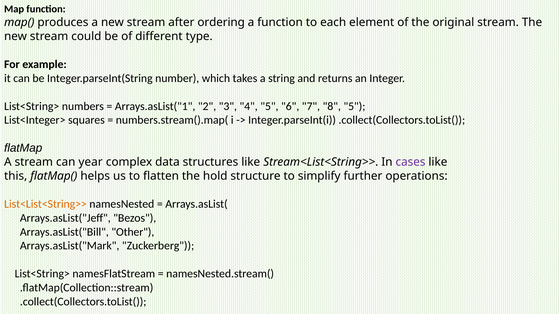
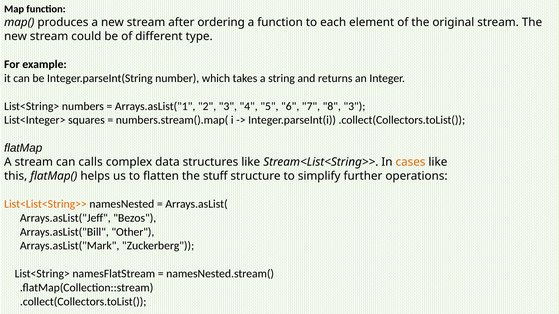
8 5: 5 -> 3 (354, 106)
year: year -> calls (91, 162)
cases colour: purple -> orange (411, 162)
hold: hold -> stuff (215, 176)
